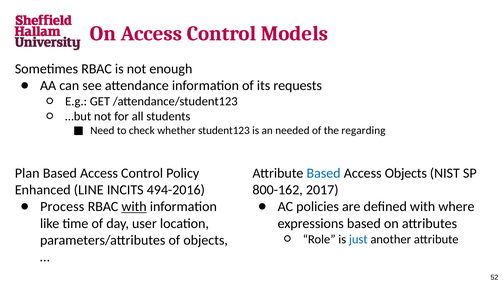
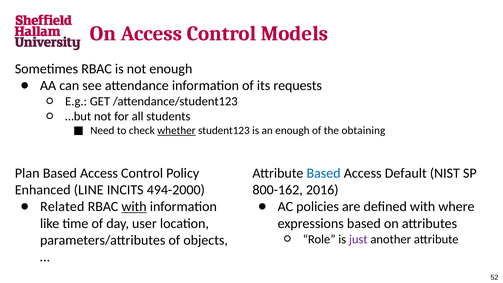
whether underline: none -> present (176, 131)
an needed: needed -> enough (292, 131)
regarding: regarding -> obtaining (363, 131)
Access Objects: Objects -> Default (406, 173)
494-2016: 494-2016 -> 494-2000 (176, 190)
2017: 2017 -> 2016 (322, 190)
Process: Process -> Related (62, 207)
just colour: blue -> purple (358, 239)
